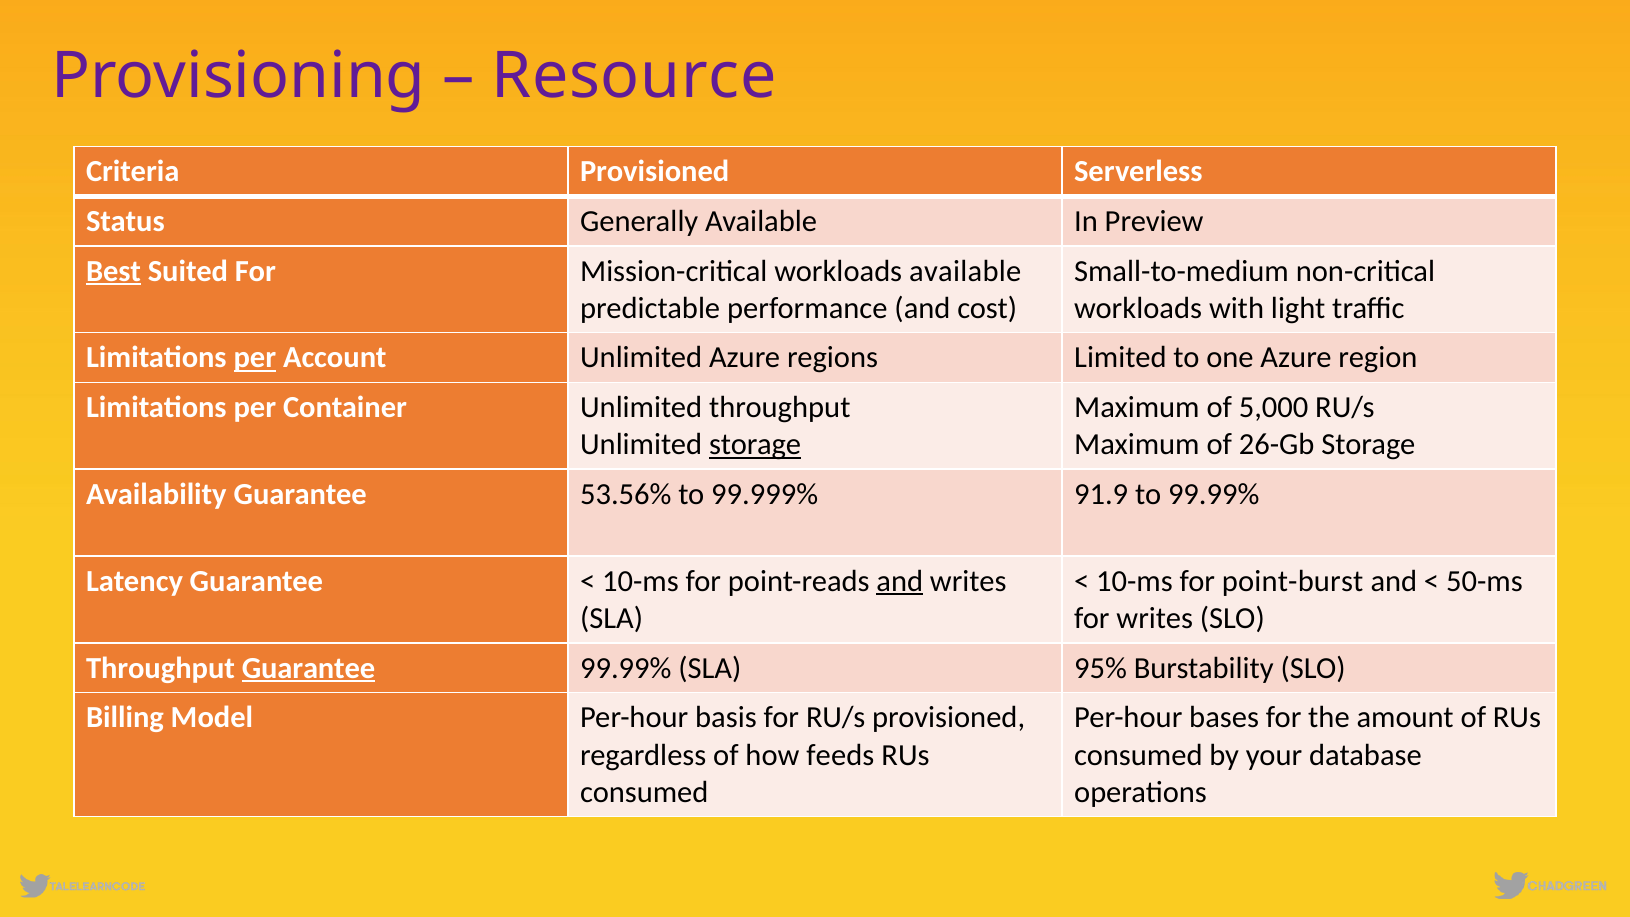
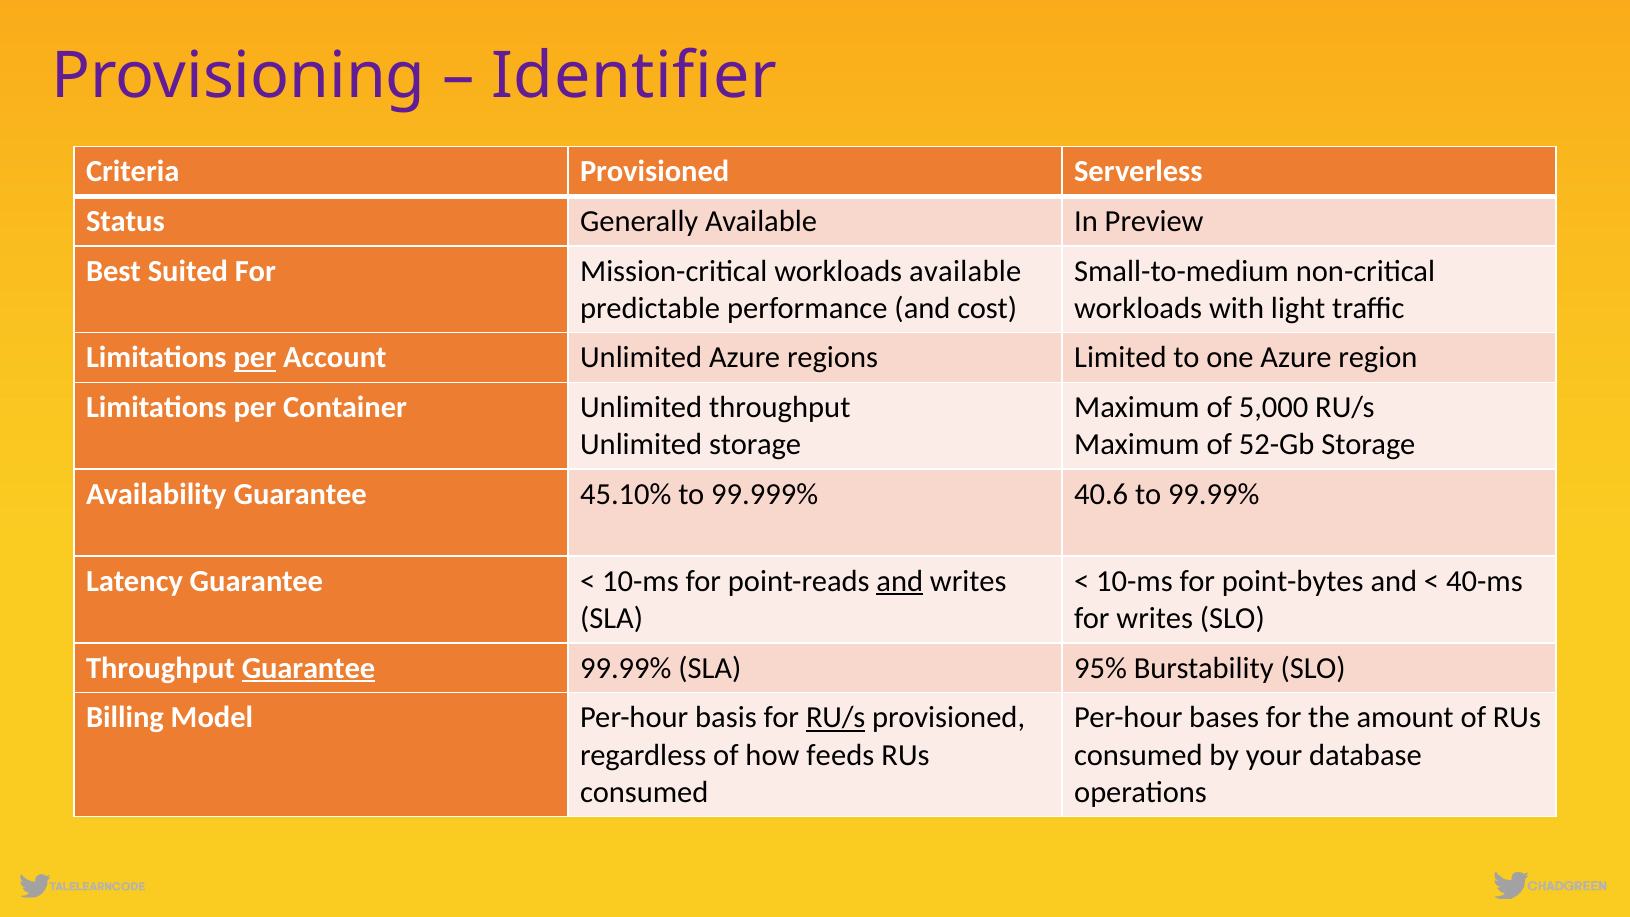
Resource: Resource -> Identifier (634, 76)
Best underline: present -> none (114, 271)
storage underline: present -> none (755, 445)
26-Gb: 26-Gb -> 52-Gb (1277, 445)
53.56%: 53.56% -> 45.10% (626, 494)
91.9: 91.9 -> 40.6 (1101, 494)
point-burst: point-burst -> point-bytes (1293, 581)
50-ms: 50-ms -> 40-ms (1484, 581)
RU/s underline: none -> present (836, 718)
